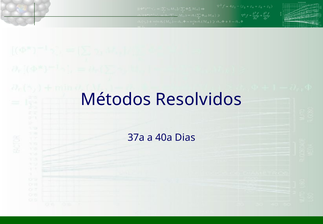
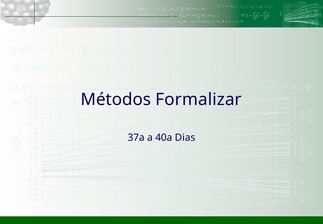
Resolvidos: Resolvidos -> Formalizar (199, 99)
